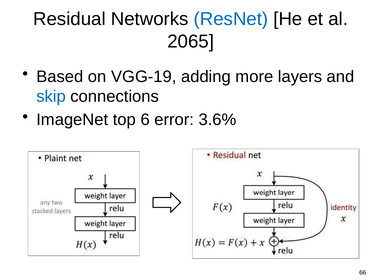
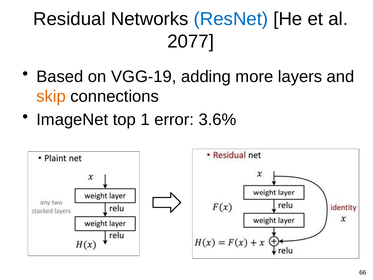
2065: 2065 -> 2077 (191, 41)
skip colour: blue -> orange (51, 96)
6: 6 -> 1 (145, 120)
